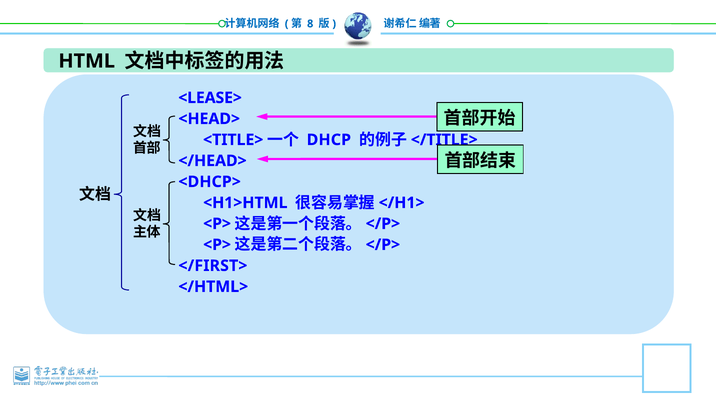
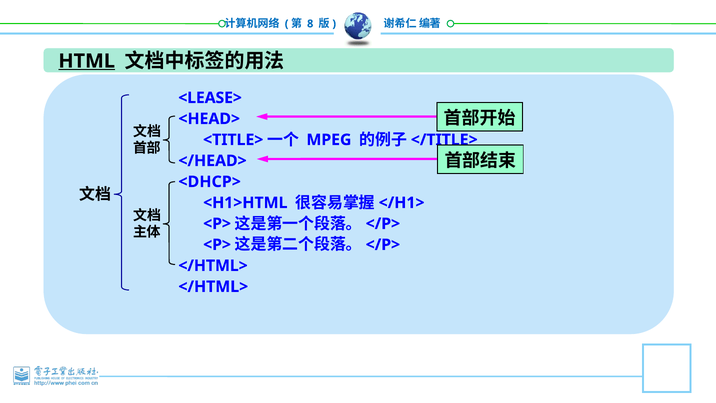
HTML underline: none -> present (87, 61)
DHCP: DHCP -> MPEG (329, 140)
</FIRST>: </FIRST> -> </HTML> (213, 266)
